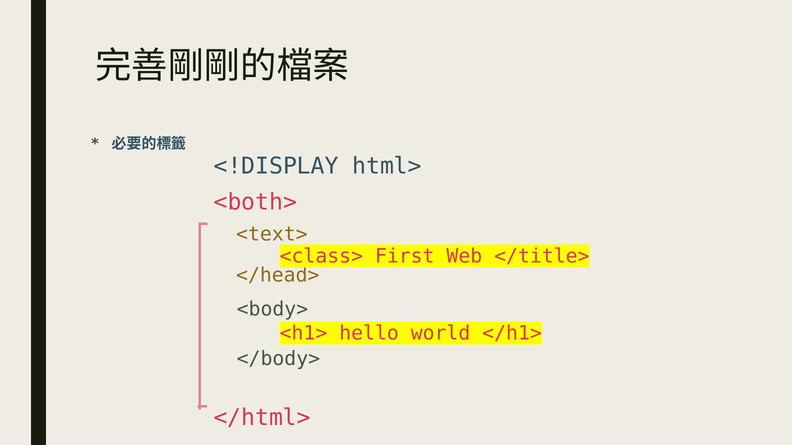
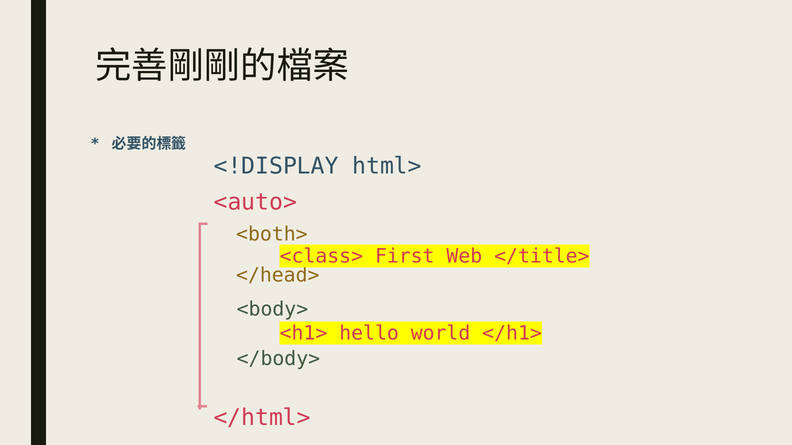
<both>: <both> -> <auto> (255, 202)
<text>: <text> -> <both> (272, 234)
